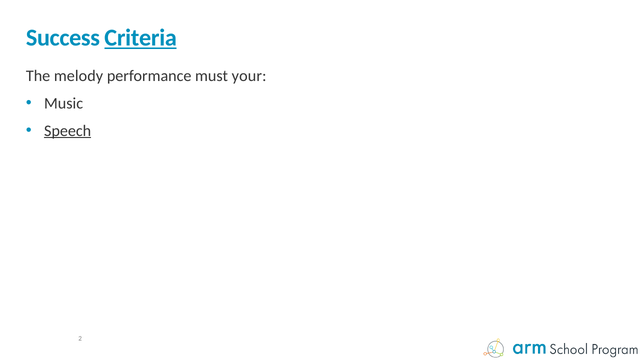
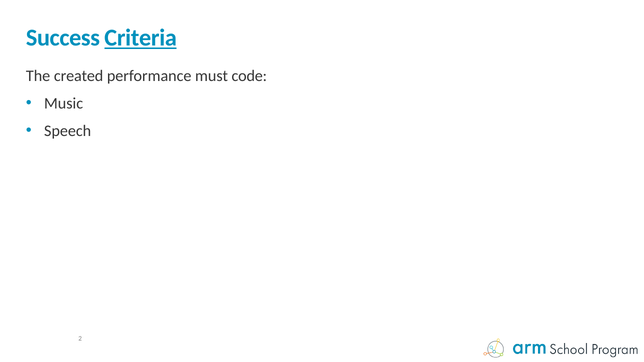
melody: melody -> created (79, 76)
your: your -> code (249, 76)
Speech underline: present -> none (68, 131)
